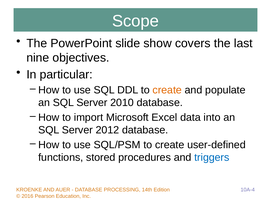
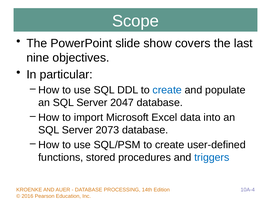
create colour: orange -> blue (167, 90)
2010: 2010 -> 2047 (122, 103)
2012: 2012 -> 2073 (107, 130)
